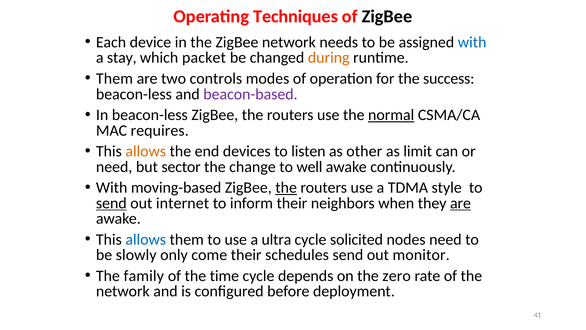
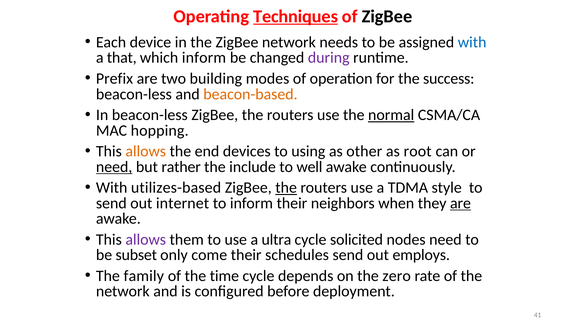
Techniques underline: none -> present (296, 16)
stay: stay -> that (122, 58)
which packet: packet -> inform (204, 58)
during colour: orange -> purple (329, 58)
Them: Them -> Prefix (115, 79)
controls: controls -> building (216, 79)
beacon-based colour: purple -> orange (250, 94)
requires: requires -> hopping (160, 130)
listen: listen -> using (308, 151)
limit: limit -> root (418, 151)
need underline: none -> present (114, 167)
sector: sector -> rather (181, 167)
change: change -> include (253, 167)
moving-based: moving-based -> utilizes-based (176, 188)
send underline: present -> none (111, 203)
allows colour: blue -> purple (146, 239)
slowly: slowly -> subset (136, 255)
monitor: monitor -> employs (421, 255)
